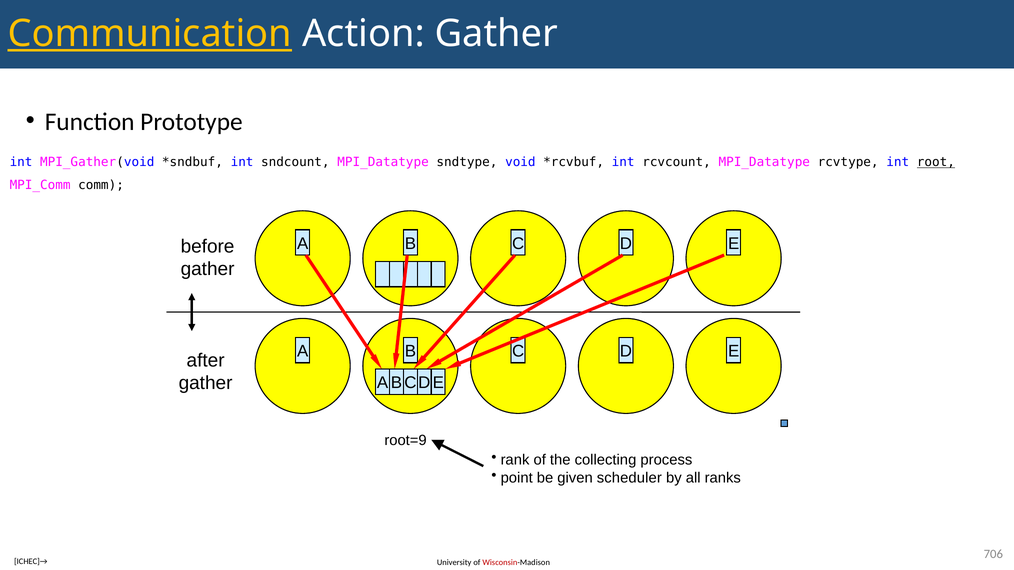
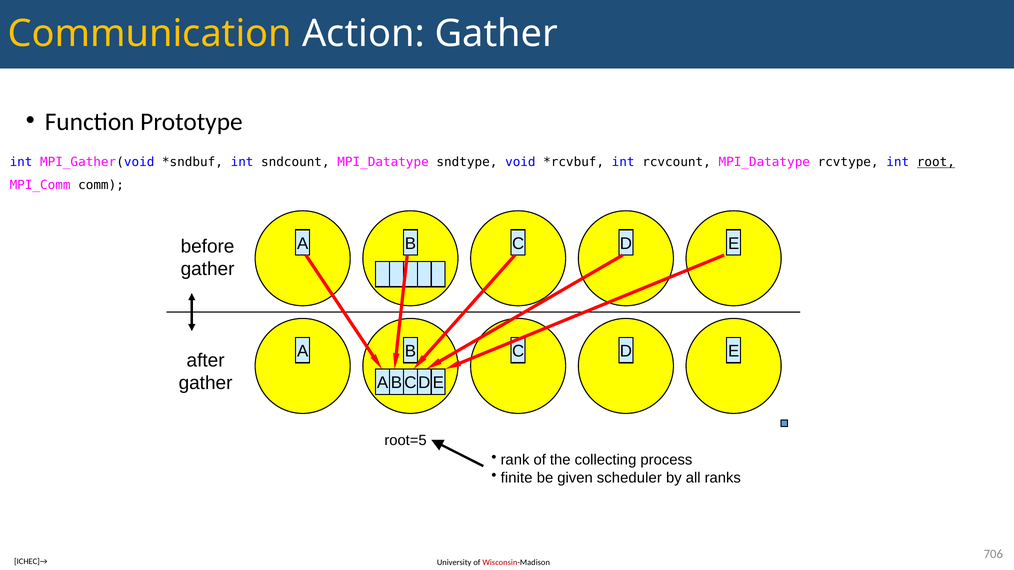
Communication underline: present -> none (150, 34)
root=9: root=9 -> root=5 (406, 441)
point: point -> finite (517, 478)
